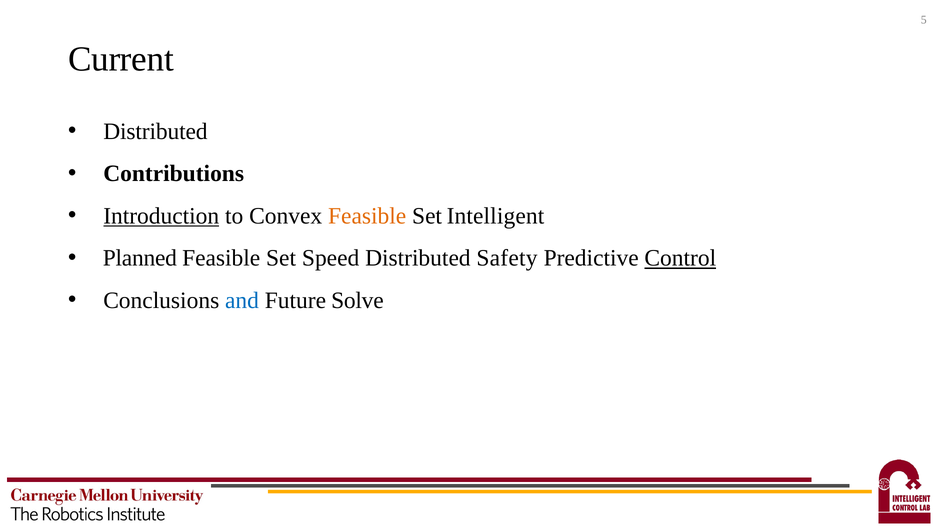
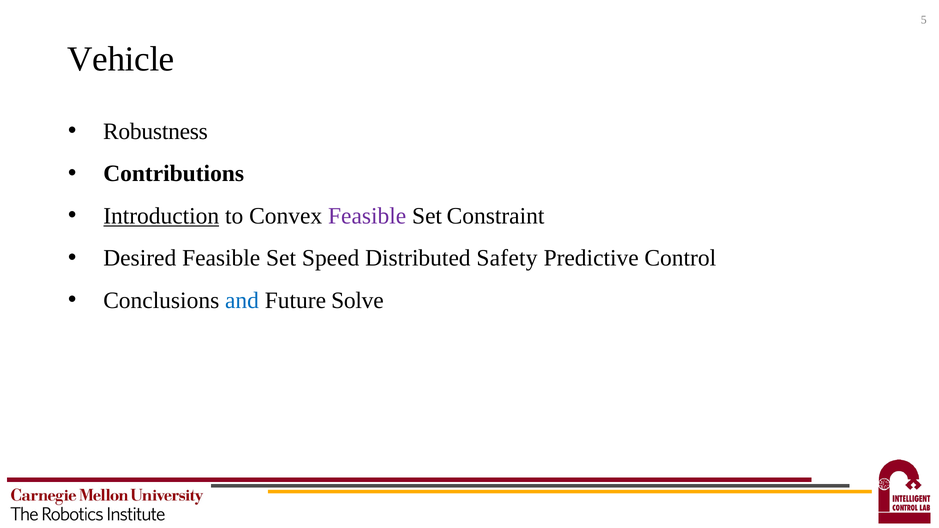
Current: Current -> Vehicle (121, 59)
Distributed: Distributed -> Robustness (155, 131)
Feasible colour: orange -> purple (367, 216)
Intelligent: Intelligent -> Constraint (496, 216)
Planned: Planned -> Desired (140, 258)
Control underline: present -> none (680, 258)
